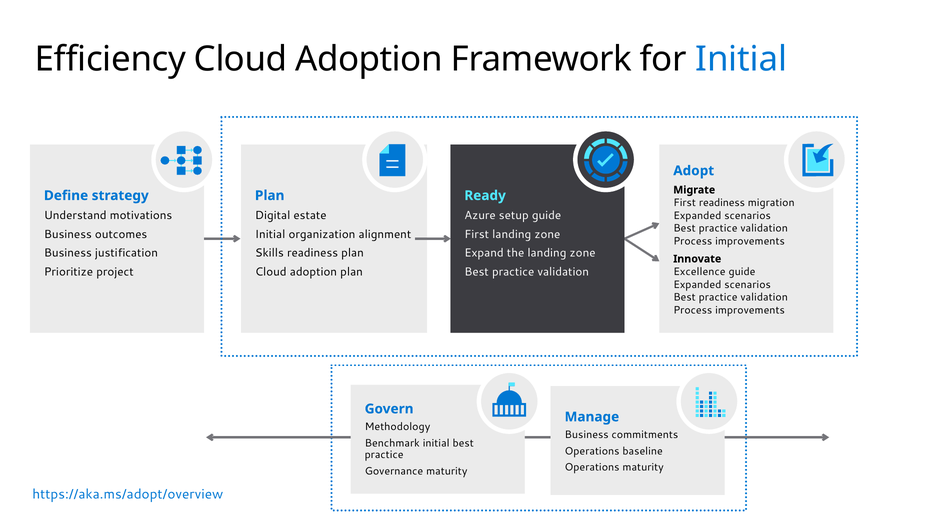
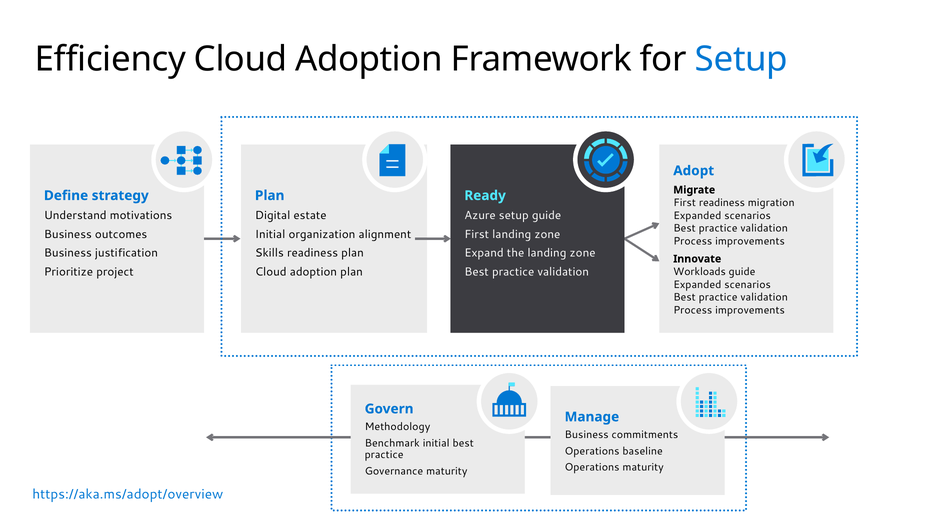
for Initial: Initial -> Setup (741, 59)
Excellence: Excellence -> Workloads (699, 272)
